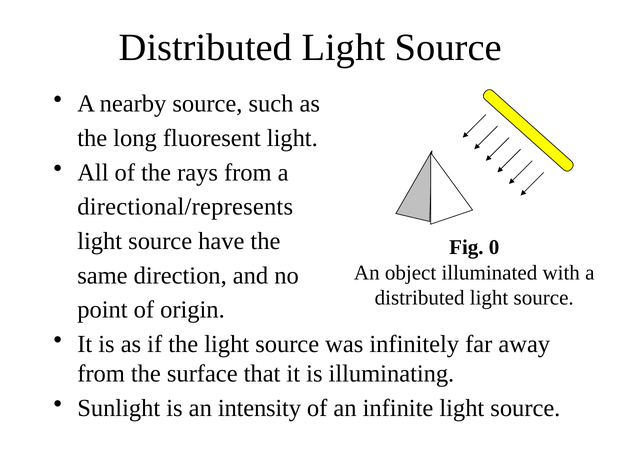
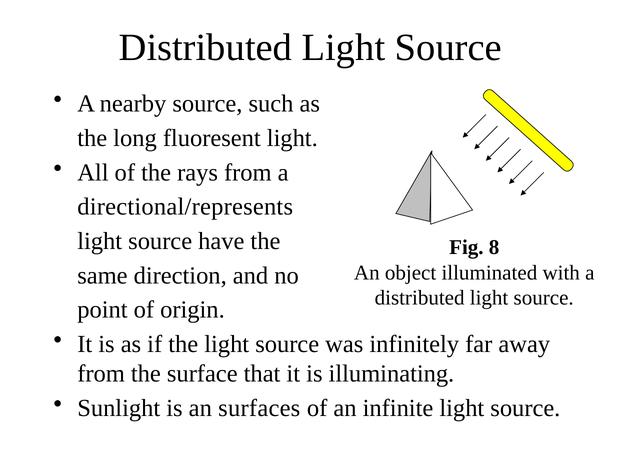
0: 0 -> 8 (494, 247)
intensity: intensity -> surfaces (259, 408)
